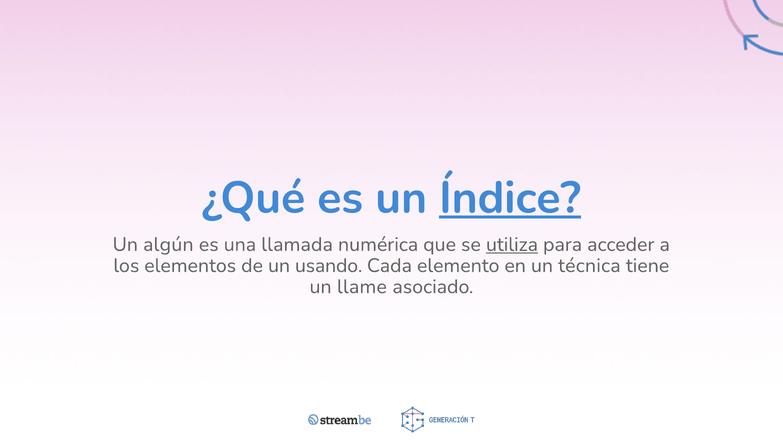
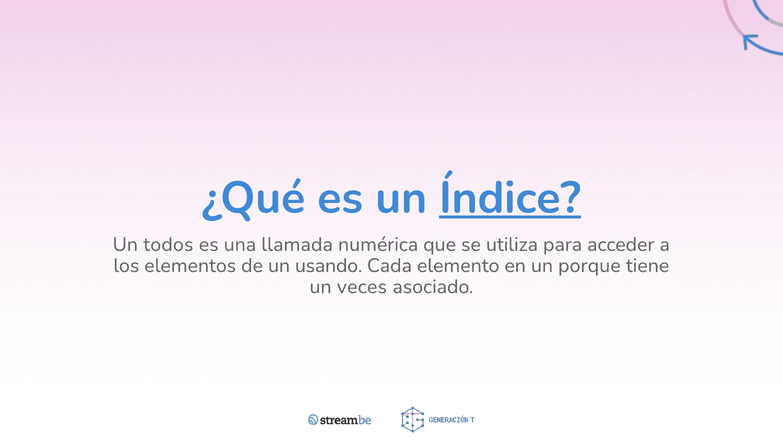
algún: algún -> todos (168, 245)
utiliza underline: present -> none (512, 245)
técnica: técnica -> porque (589, 266)
llame: llame -> veces (362, 287)
